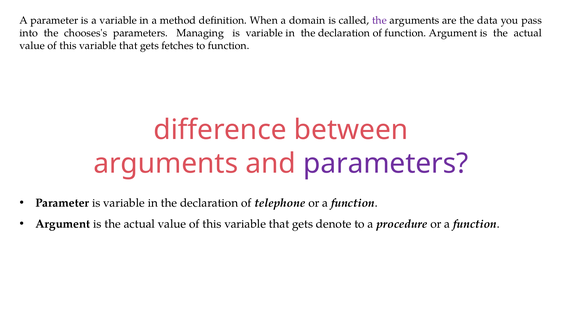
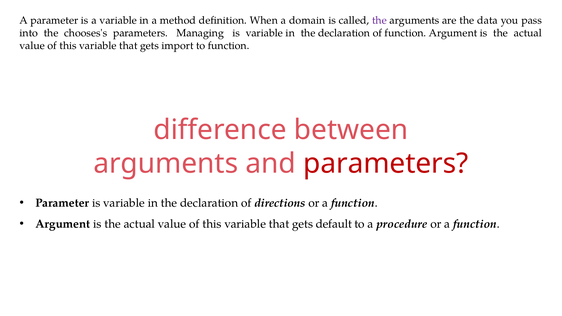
fetches: fetches -> import (177, 46)
parameters colour: purple -> red (386, 164)
telephone: telephone -> directions (280, 203)
denote: denote -> default (334, 224)
